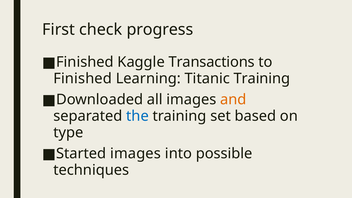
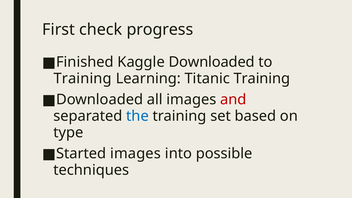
Kaggle Transactions: Transactions -> Downloaded (212, 62)
Finished: Finished -> Training (83, 79)
and colour: orange -> red (233, 100)
